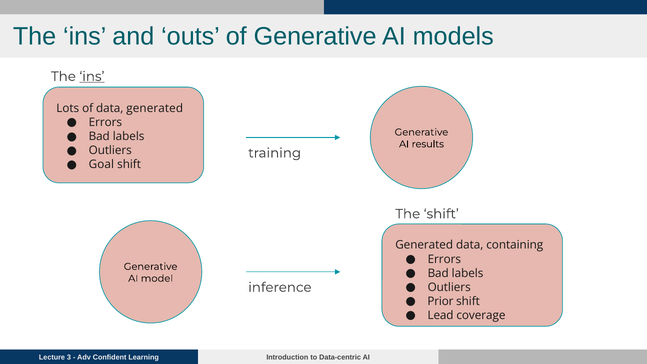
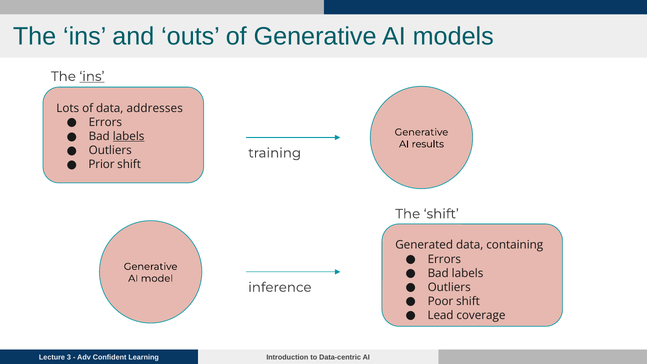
data generated: generated -> addresses (155, 108)
labels underline: none -> present (129, 136)
Goal: Goal -> Prior (101, 164)
Prior: Prior -> Poor (440, 301)
